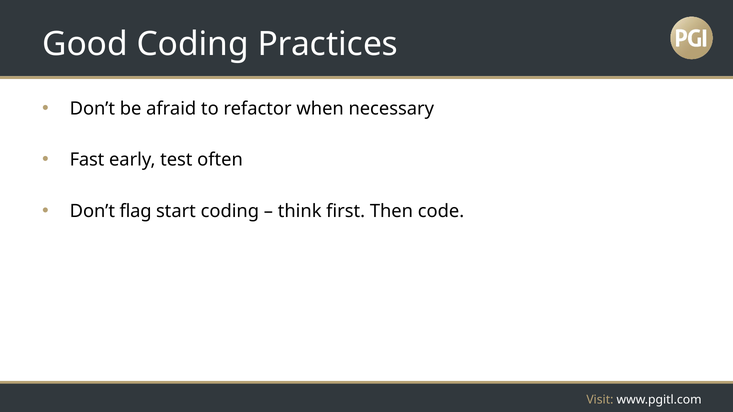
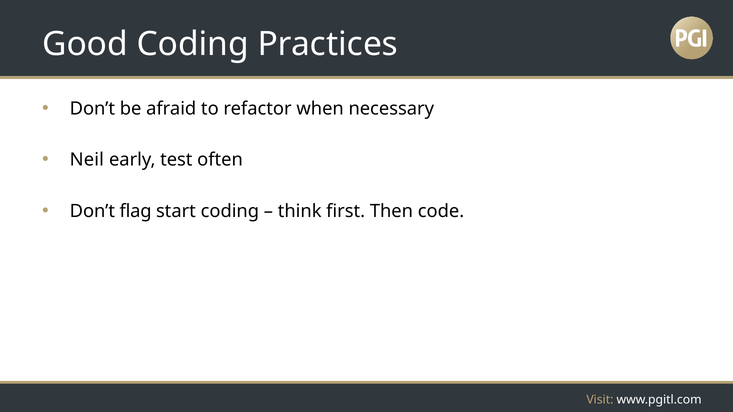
Fast: Fast -> Neil (87, 160)
